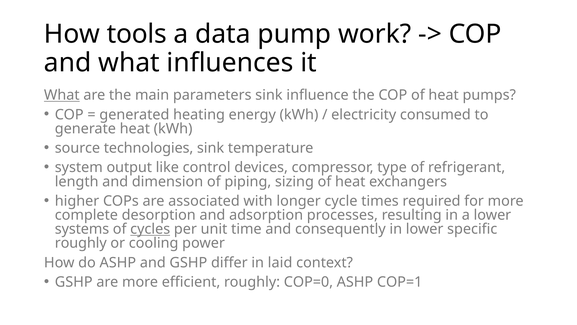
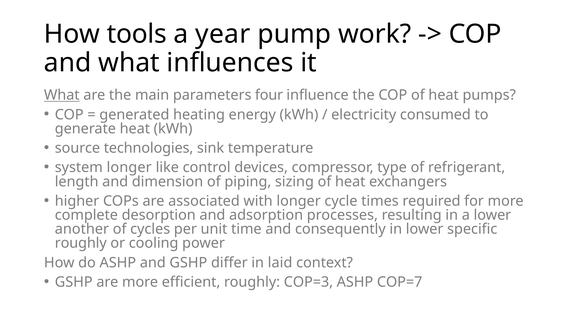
data: data -> year (223, 34)
parameters sink: sink -> four (269, 95)
system output: output -> longer (129, 167)
systems: systems -> another (82, 229)
cycles underline: present -> none (150, 229)
COP=0: COP=0 -> COP=3 (308, 282)
COP=1: COP=1 -> COP=7 (400, 282)
